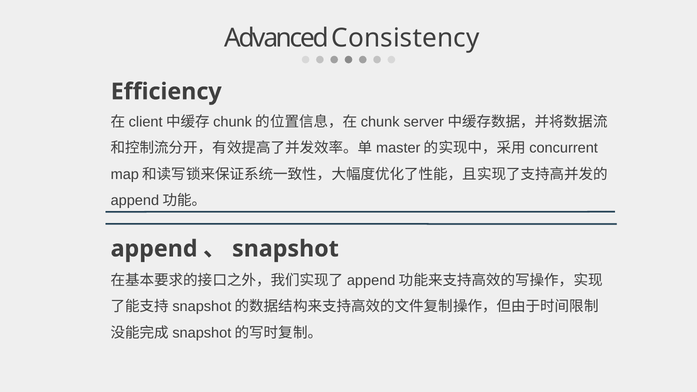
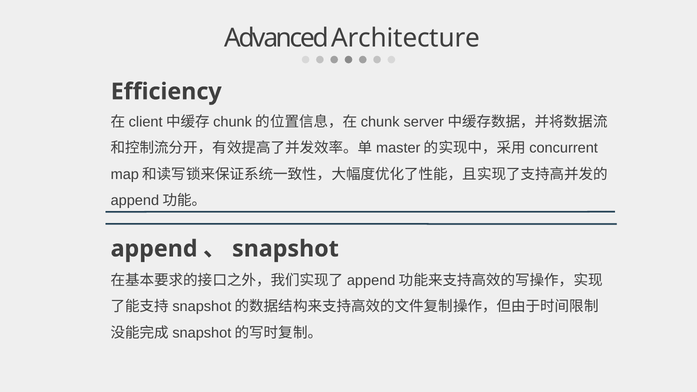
Consistency: Consistency -> Architecture (406, 38)
